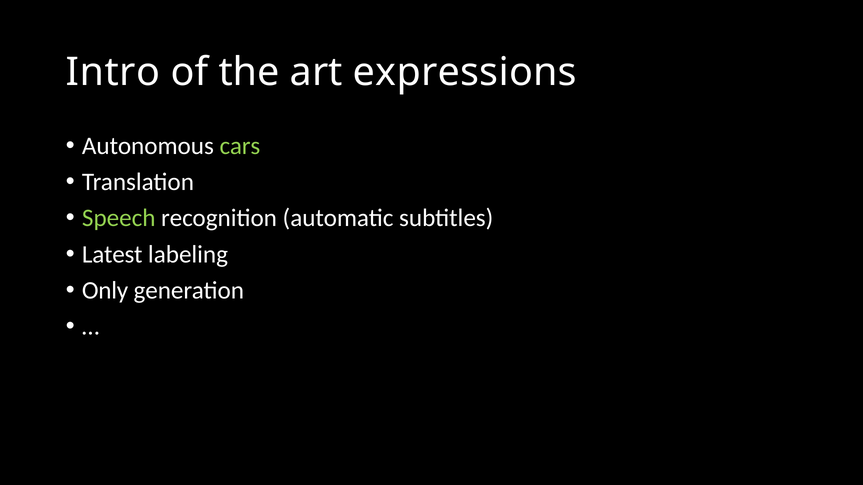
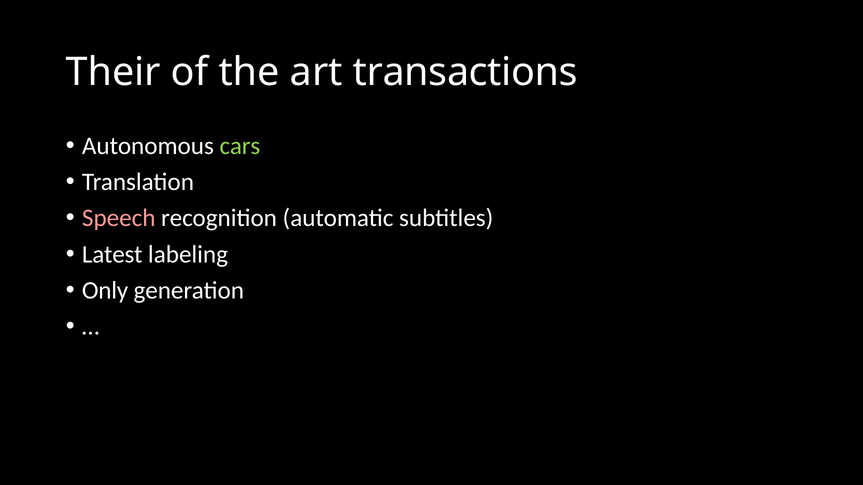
Intro: Intro -> Their (113, 72)
expressions: expressions -> transactions (465, 72)
Speech colour: light green -> pink (119, 218)
